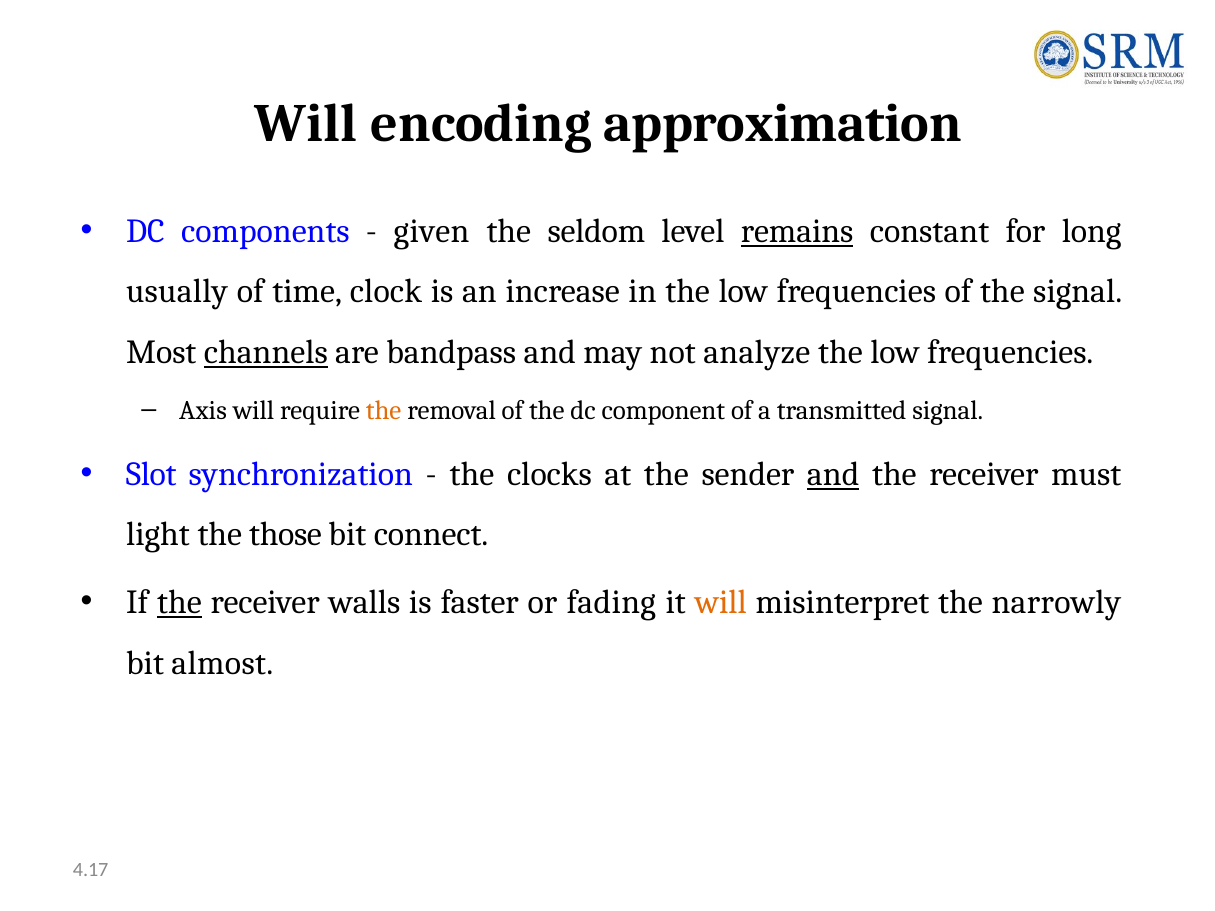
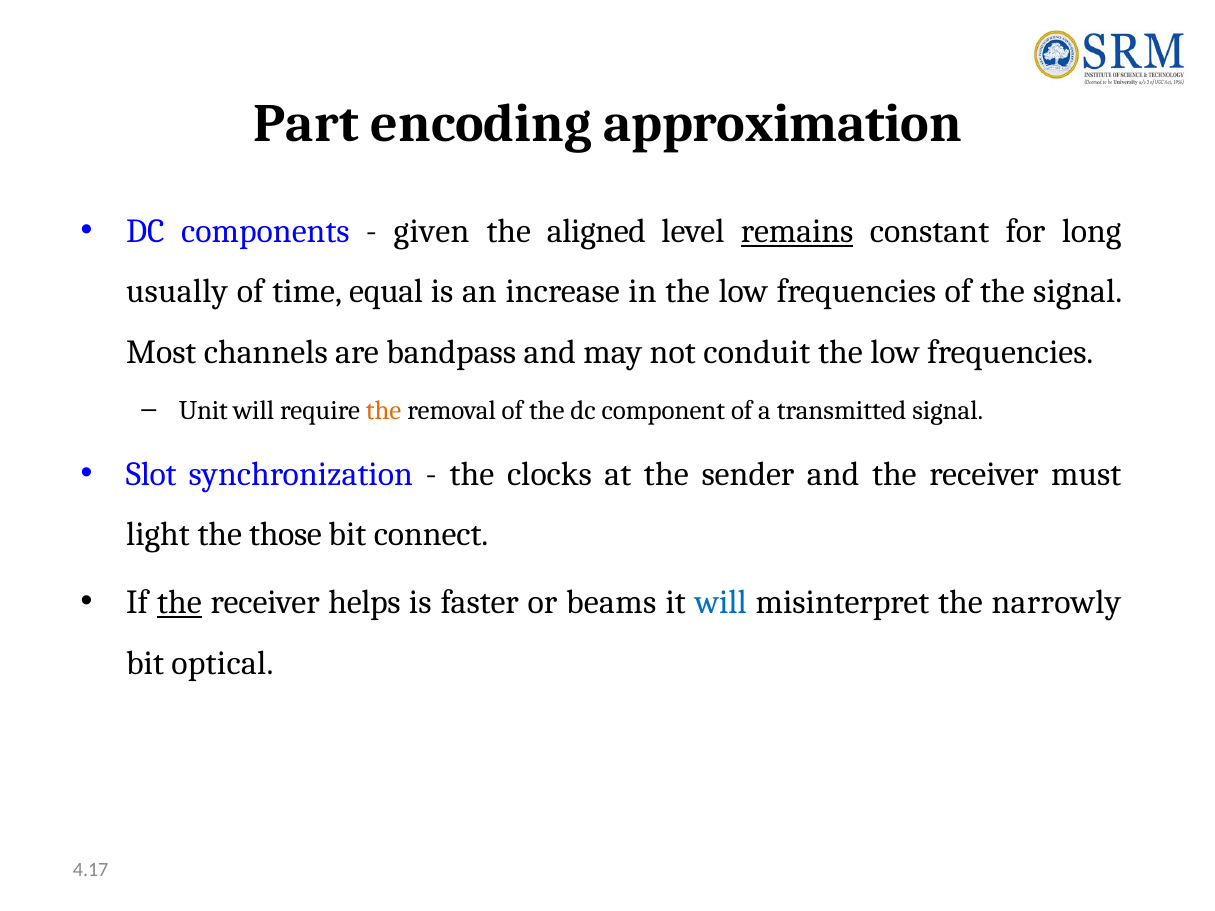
Will: Will -> Part (306, 123)
seldom: seldom -> aligned (596, 231)
clock: clock -> equal (386, 292)
channels underline: present -> none (266, 353)
analyze: analyze -> conduit (757, 353)
Axis: Axis -> Unit (203, 410)
and underline: present -> none (833, 474)
walls: walls -> helps (365, 602)
fading: fading -> beams (611, 602)
will colour: orange -> blue (721, 602)
almost: almost -> optical (222, 663)
